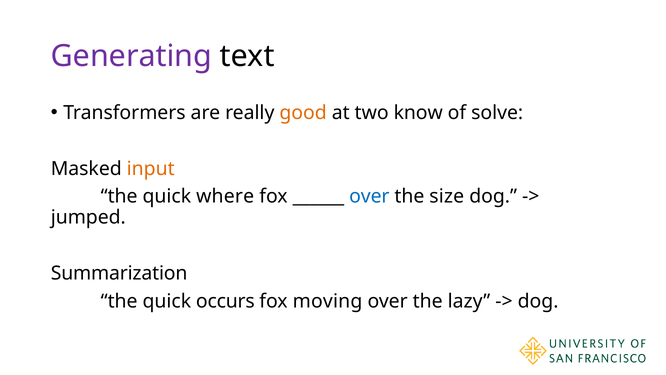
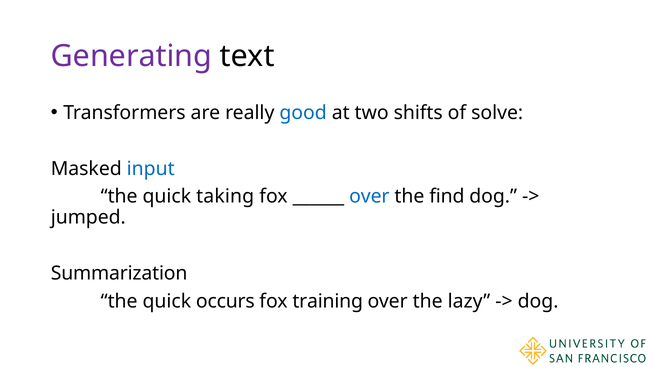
good colour: orange -> blue (303, 113)
know: know -> shifts (418, 113)
input colour: orange -> blue (151, 168)
where: where -> taking (225, 196)
size: size -> find (447, 196)
moving: moving -> training (328, 301)
